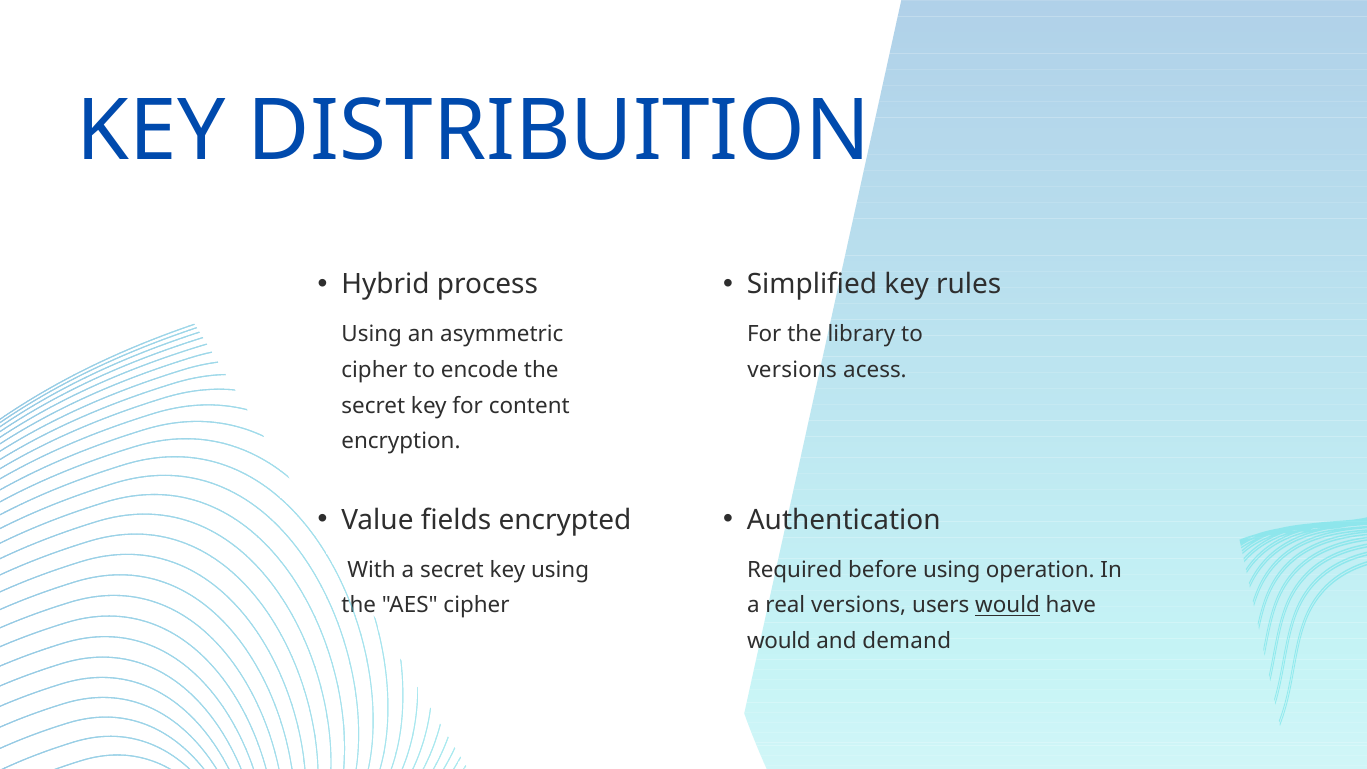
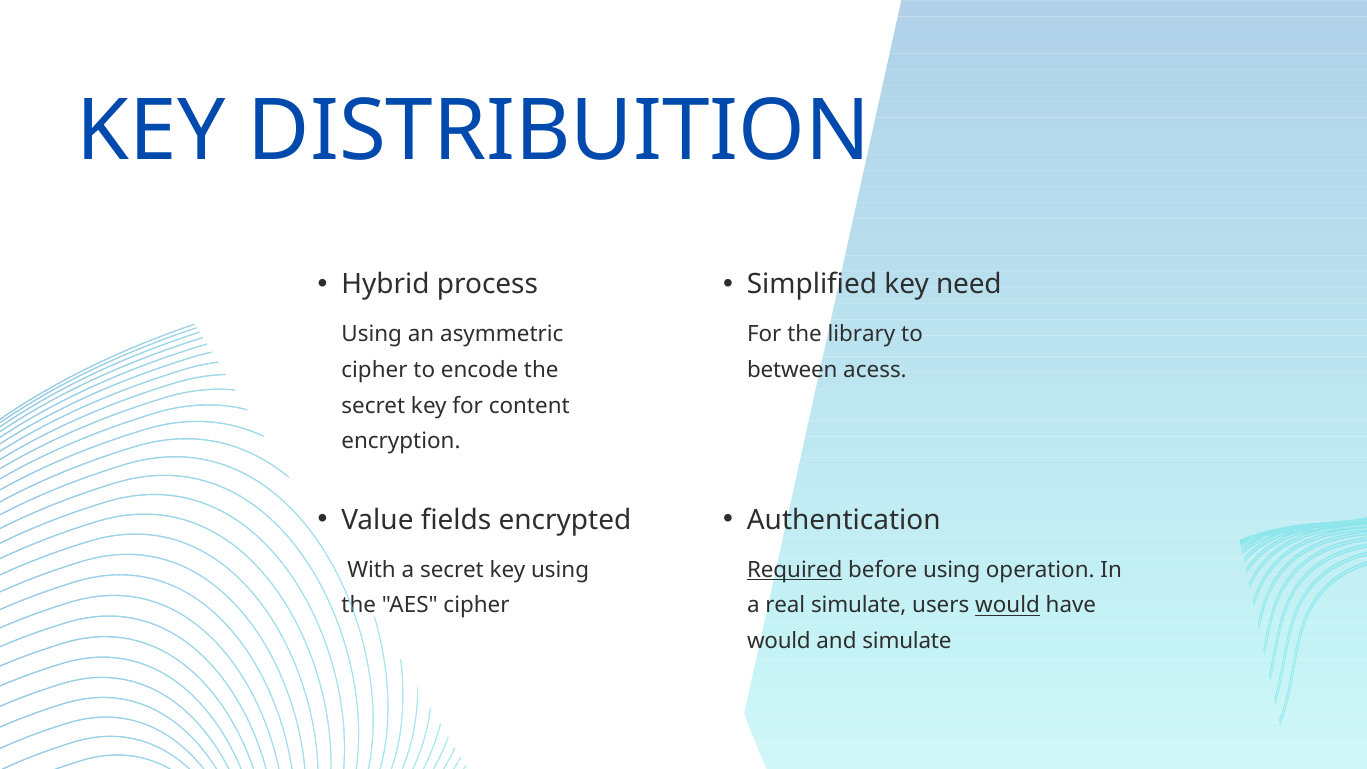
rules: rules -> need (969, 284)
versions: versions -> between (792, 370)
Required underline: none -> present (795, 570)
real versions: versions -> simulate (859, 606)
and demand: demand -> simulate (907, 641)
